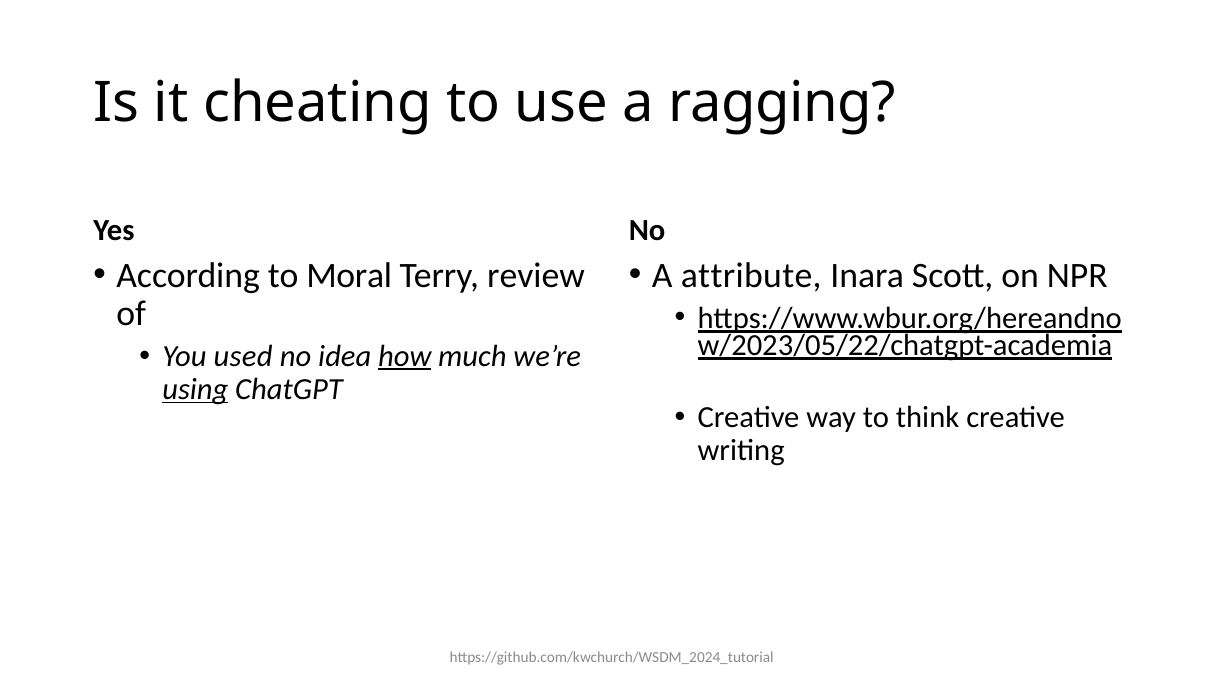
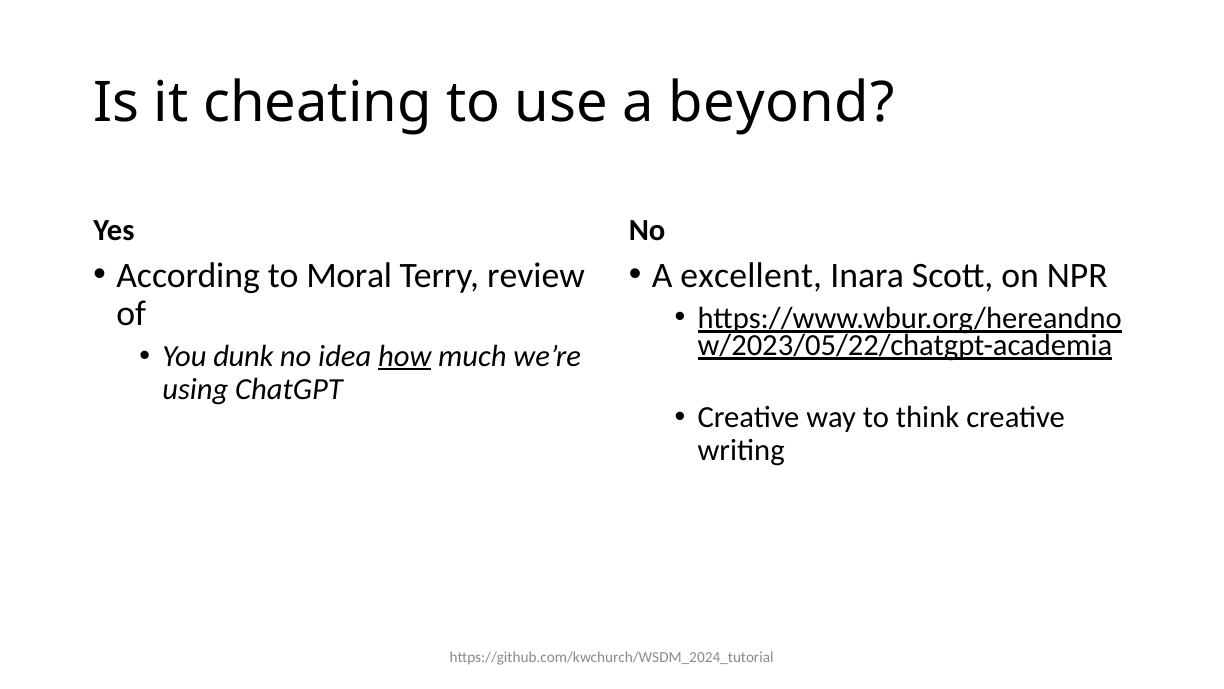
ragging: ragging -> beyond (782, 103)
attribute: attribute -> excellent (751, 275)
used: used -> dunk (243, 356)
using underline: present -> none (195, 389)
